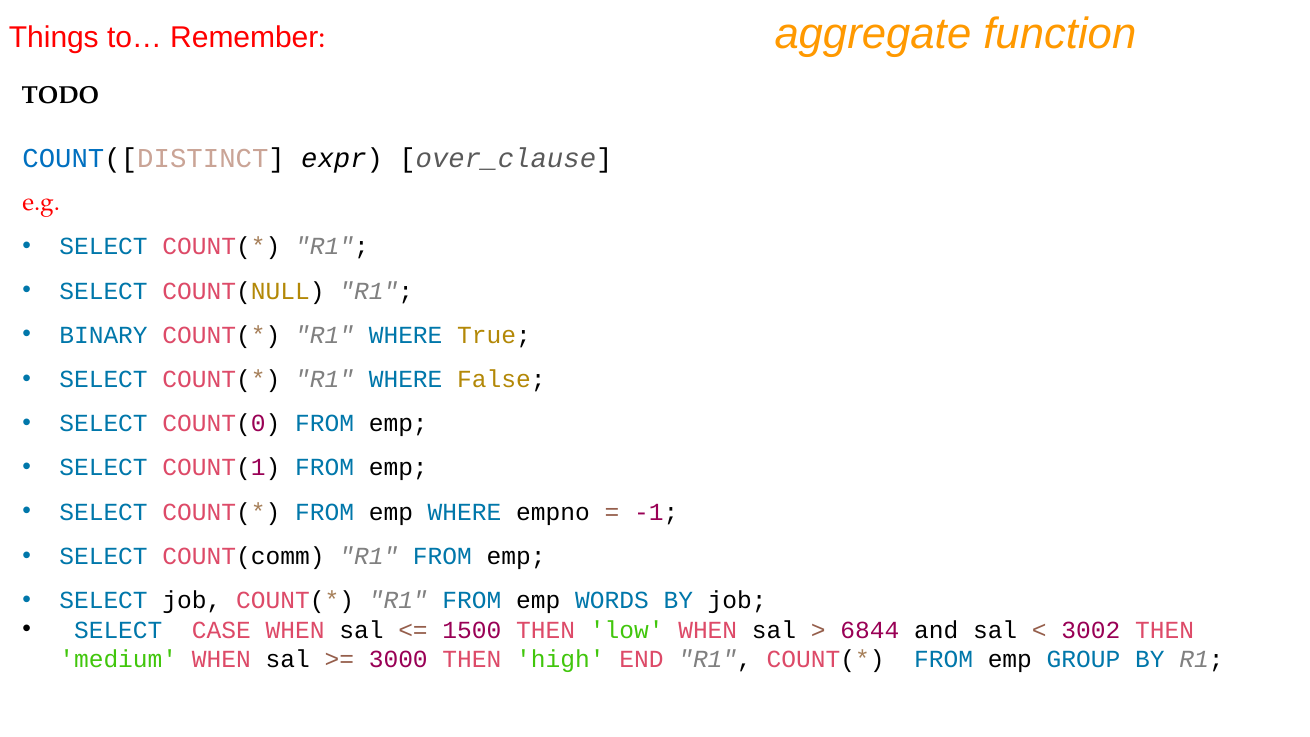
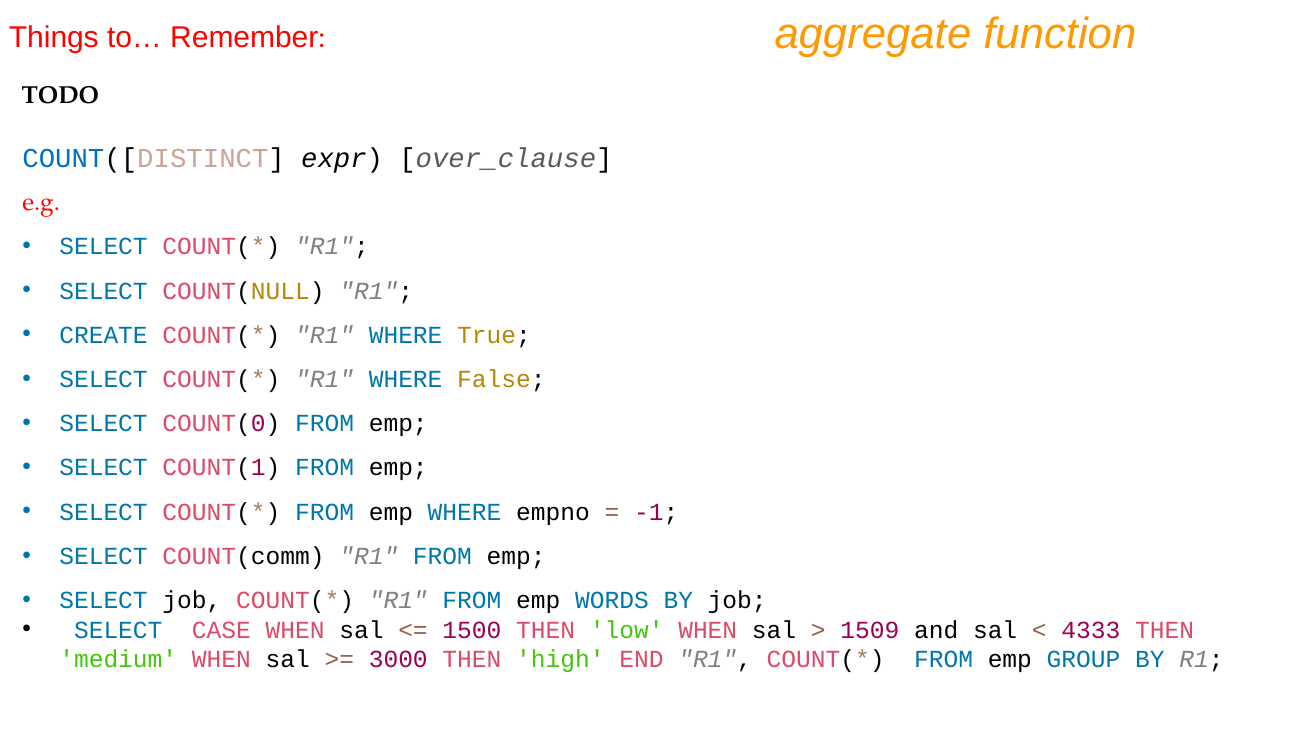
BINARY: BINARY -> CREATE (104, 335)
6844: 6844 -> 1509 (870, 630)
3002: 3002 -> 4333 (1091, 630)
